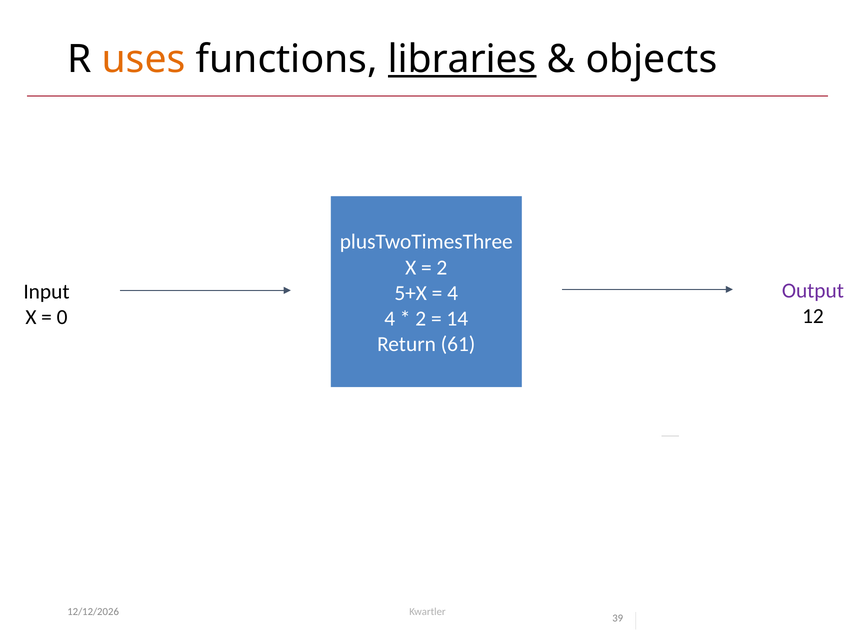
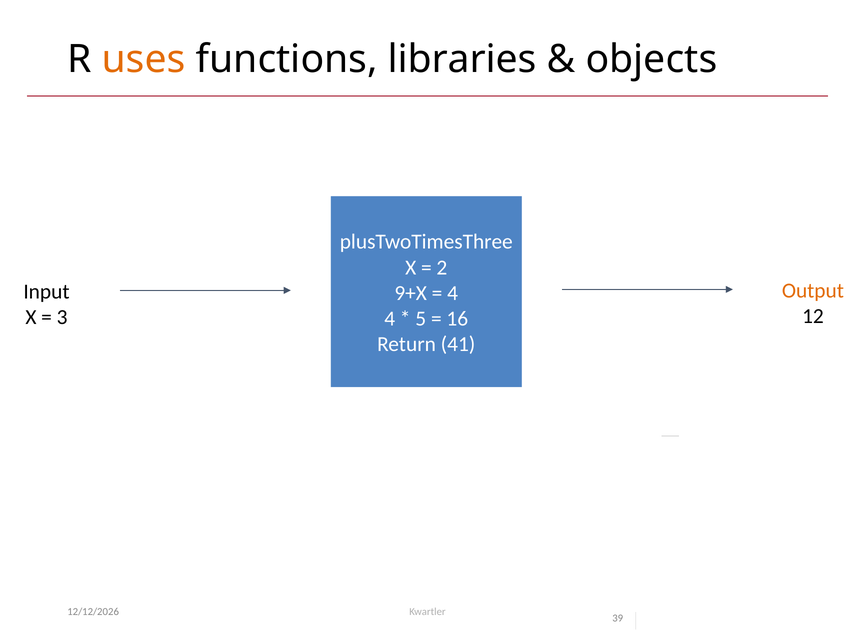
libraries underline: present -> none (462, 59)
Output colour: purple -> orange (813, 291)
5+X: 5+X -> 9+X (411, 293)
0: 0 -> 3 (62, 317)
2: 2 -> 5 (421, 319)
14: 14 -> 16 (457, 319)
61: 61 -> 41 (458, 345)
